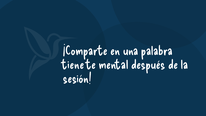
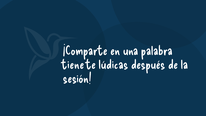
mental: mental -> lúdicas (113, 65)
